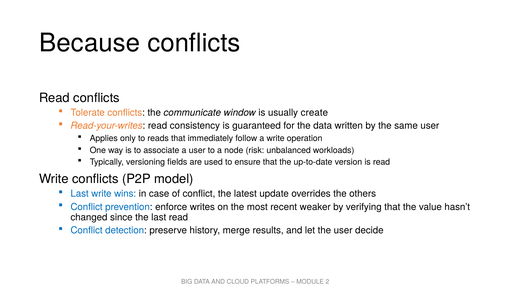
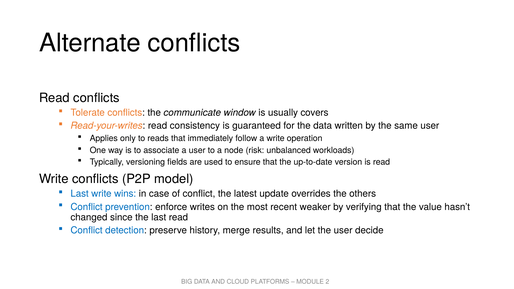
Because: Because -> Alternate (90, 43)
create: create -> covers (314, 113)
